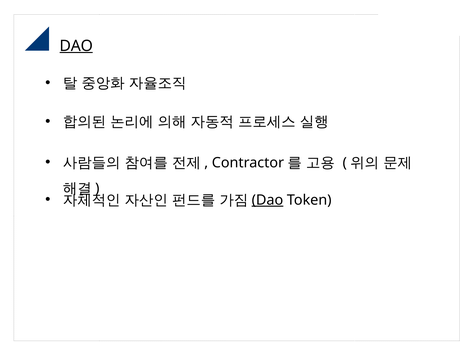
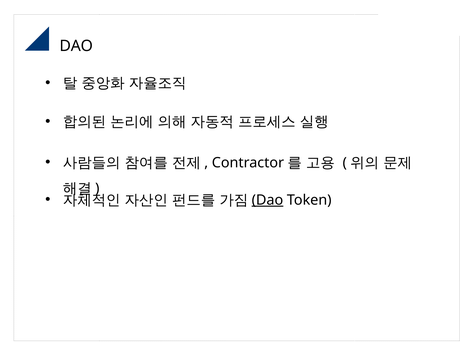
DAO underline: present -> none (76, 46)
